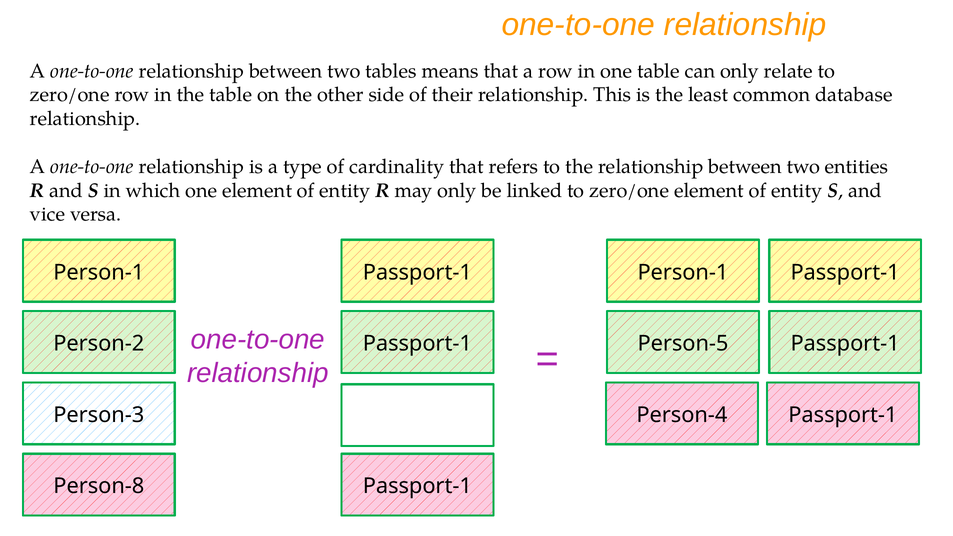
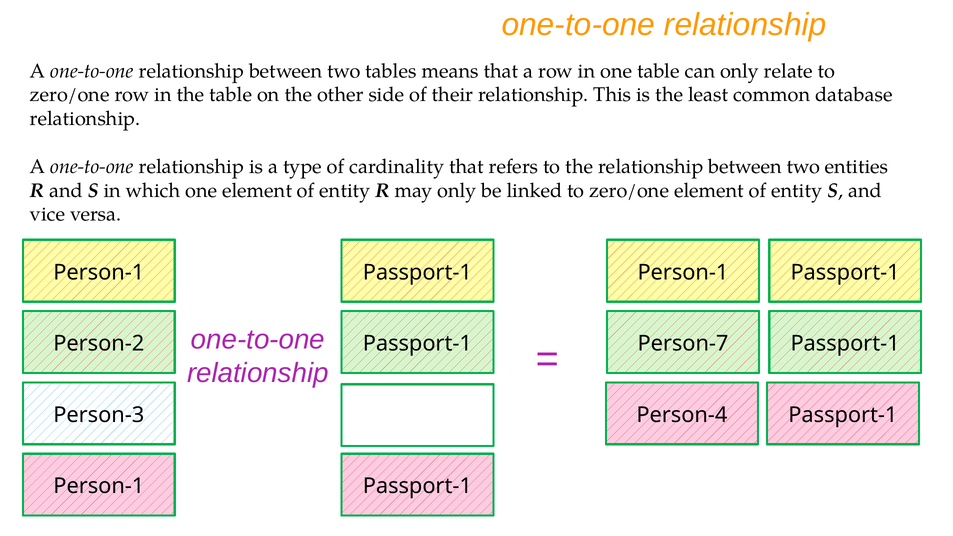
Person-5: Person-5 -> Person-7 (683, 344)
Person-8: Person-8 -> Person-1 (99, 486)
